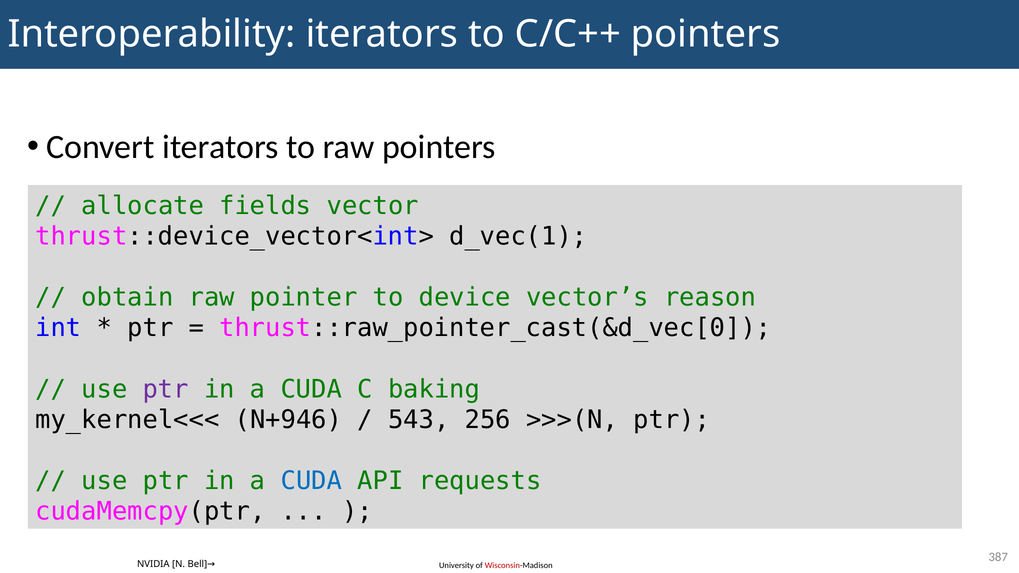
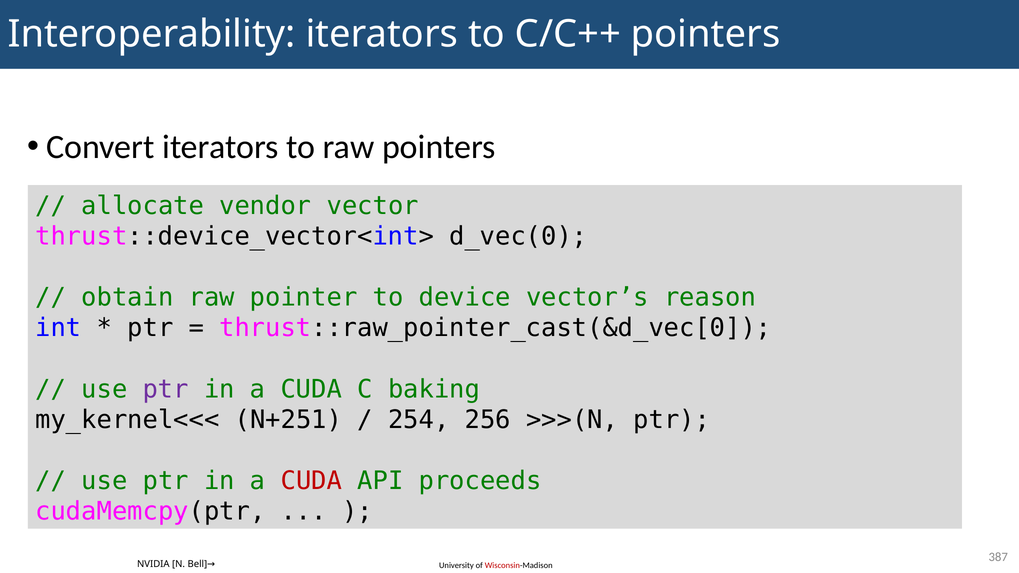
fields: fields -> vendor (265, 206)
d_vec(1: d_vec(1 -> d_vec(0 (518, 236)
N+946: N+946 -> N+251 (288, 420)
543: 543 -> 254 (419, 420)
CUDA colour: blue -> red (311, 481)
requests: requests -> proceeds (480, 481)
